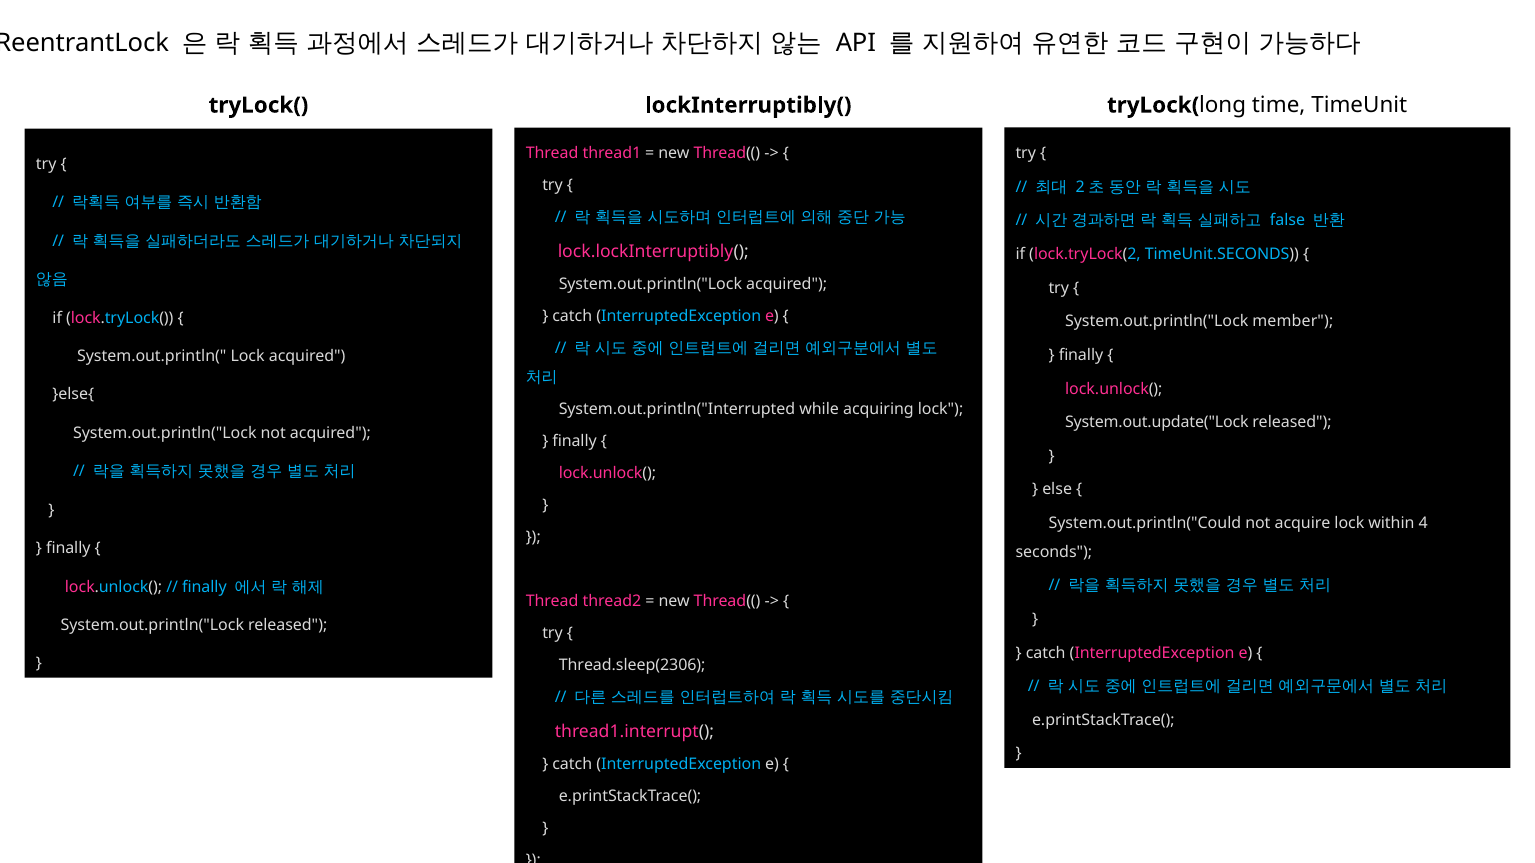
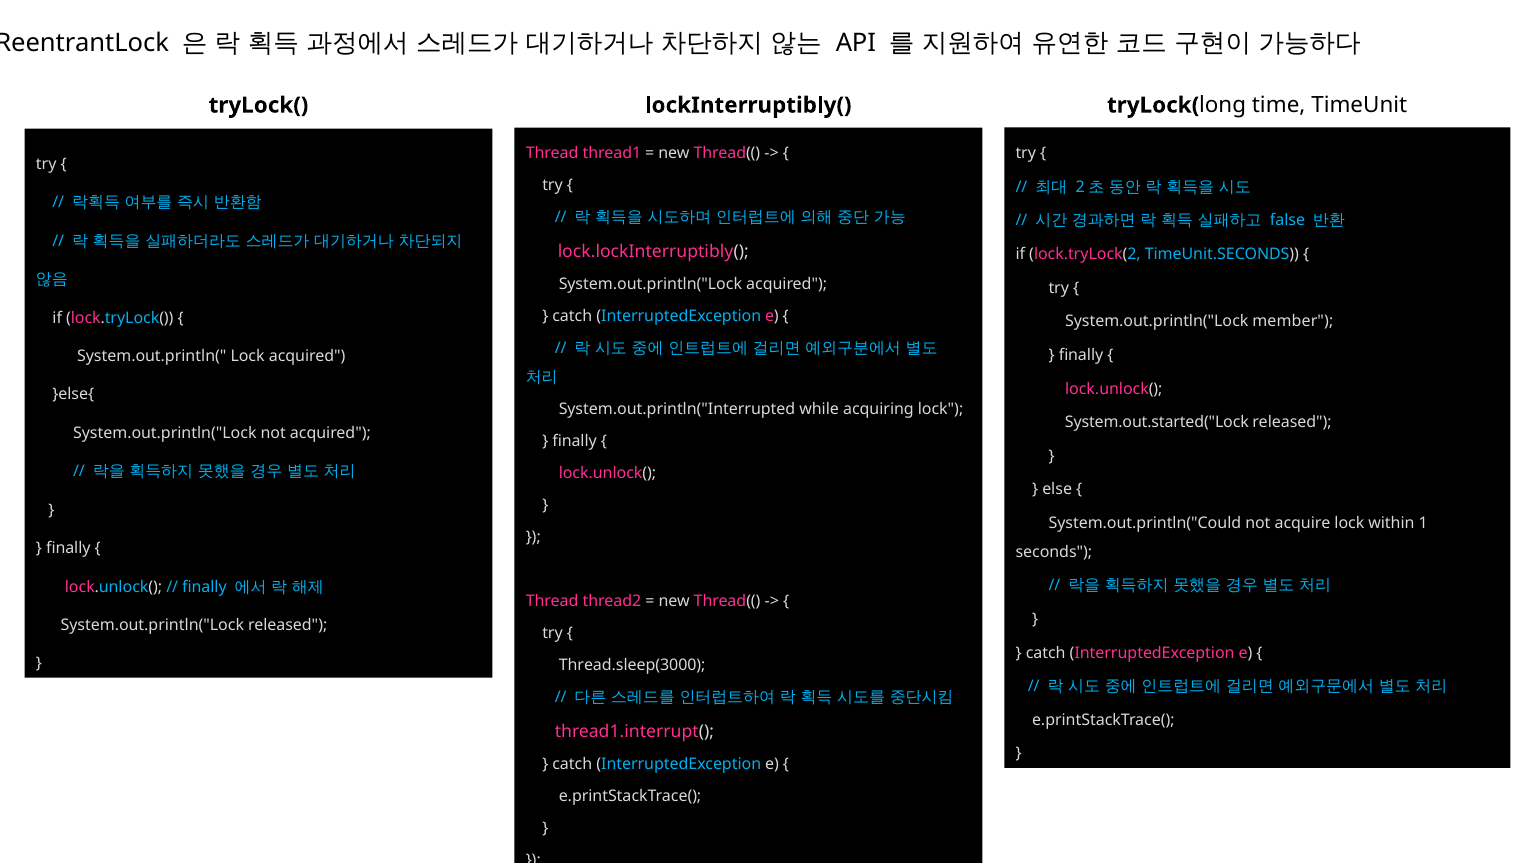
System.out.update("Lock: System.out.update("Lock -> System.out.started("Lock (1157, 423)
4: 4 -> 1 (1423, 523)
Thread.sleep(2306: Thread.sleep(2306 -> Thread.sleep(3000 (632, 666)
